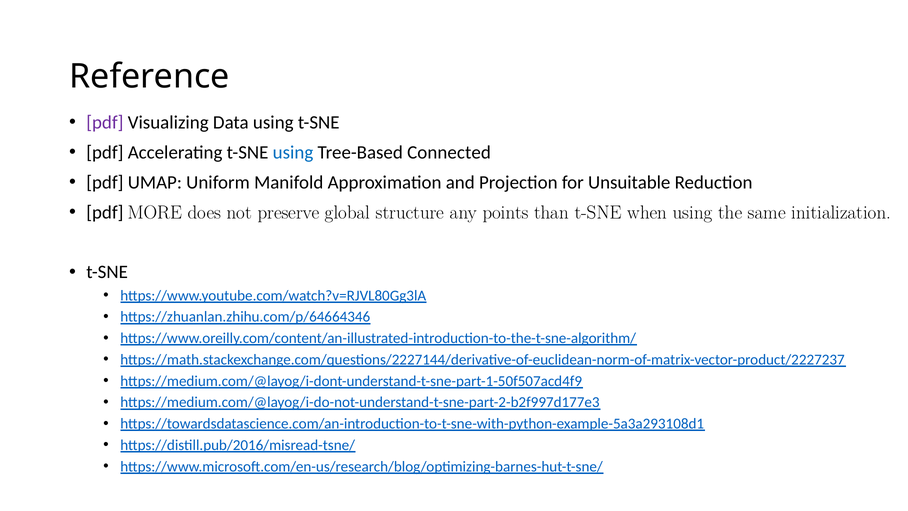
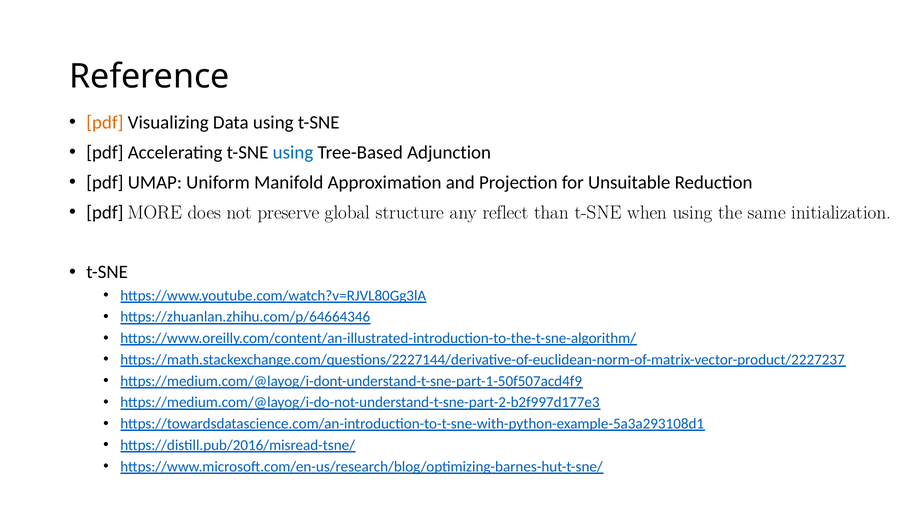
pdf colour: purple -> orange (105, 122)
Connected: Connected -> Adjunction (449, 152)
points: points -> reflect (506, 212)
